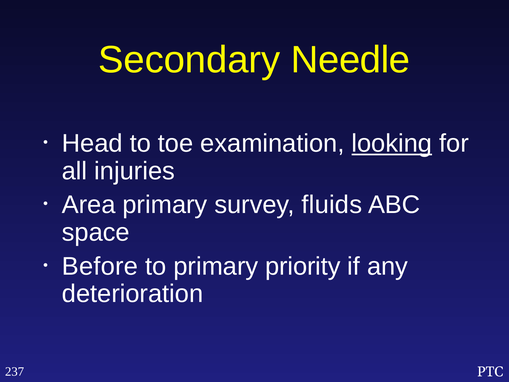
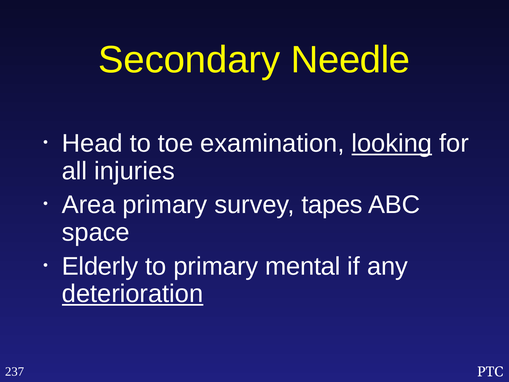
fluids: fluids -> tapes (332, 205)
Before: Before -> Elderly (100, 266)
priority: priority -> mental (303, 266)
deterioration underline: none -> present (133, 294)
